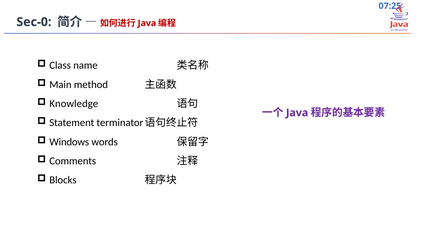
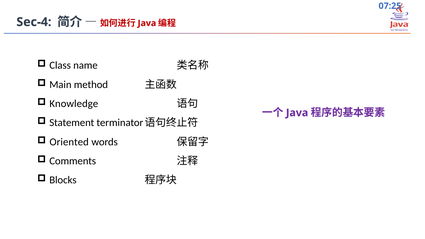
Sec-0: Sec-0 -> Sec-4 (34, 22)
Windows: Windows -> Oriented (69, 142)
